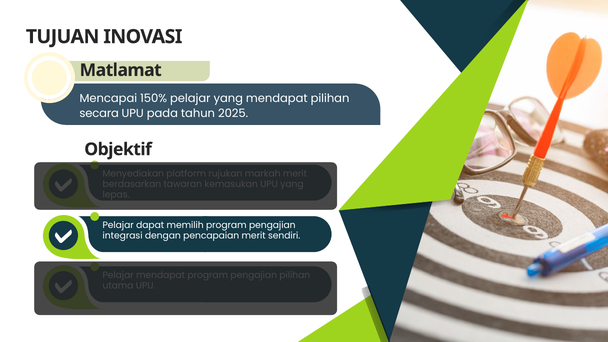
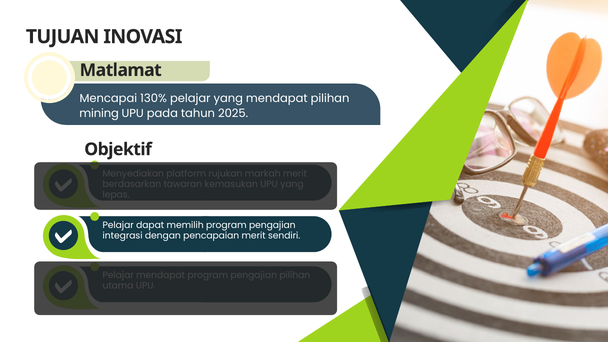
150%: 150% -> 130% (154, 98)
secara: secara -> mining (99, 113)
